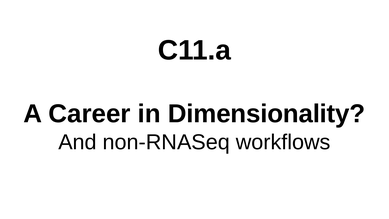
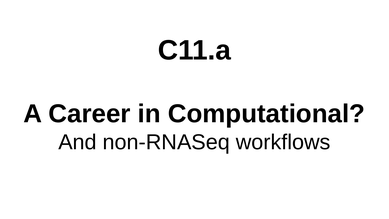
Dimensionality: Dimensionality -> Computational (266, 114)
